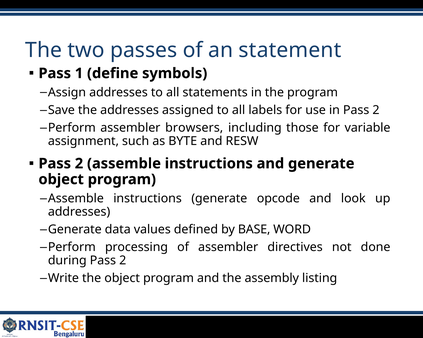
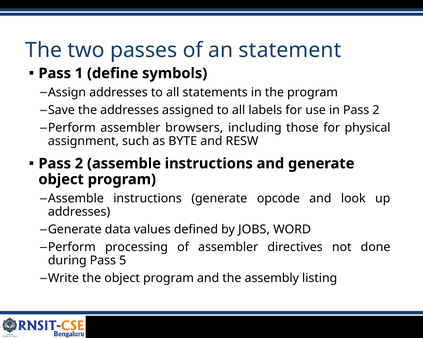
variable: variable -> physical (368, 128)
BASE: BASE -> JOBS (254, 230)
during Pass 2: 2 -> 5 (123, 261)
